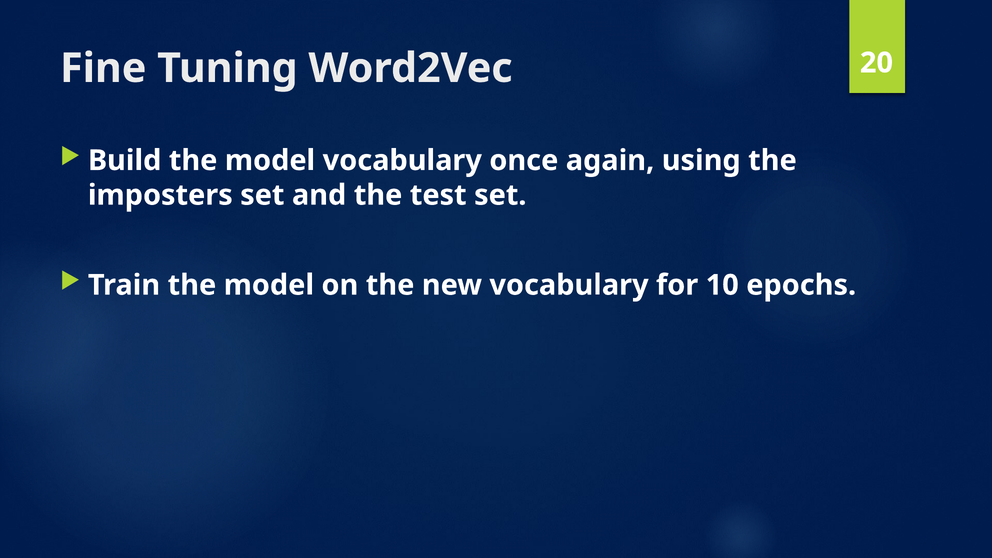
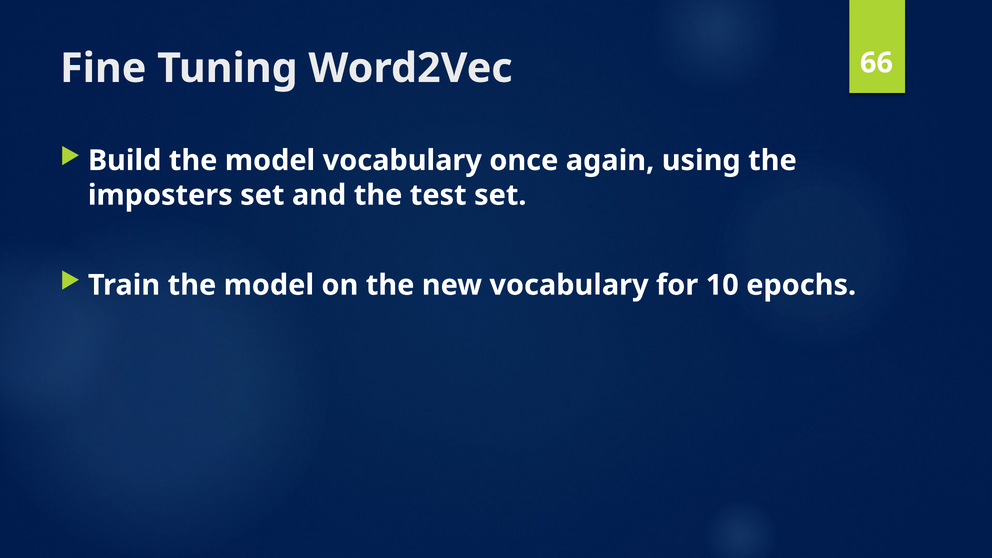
20: 20 -> 66 (876, 63)
